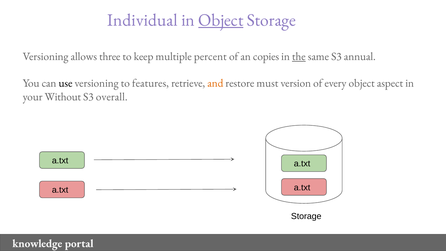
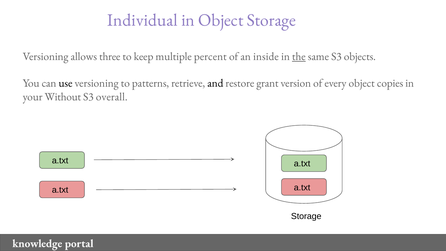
Object underline: present -> none (221, 20)
copies: copies -> inside (266, 56)
annual: annual -> objects (360, 56)
features: features -> patterns (151, 83)
and colour: orange -> black (215, 83)
must: must -> grant (267, 83)
aspect: aspect -> copies (390, 83)
